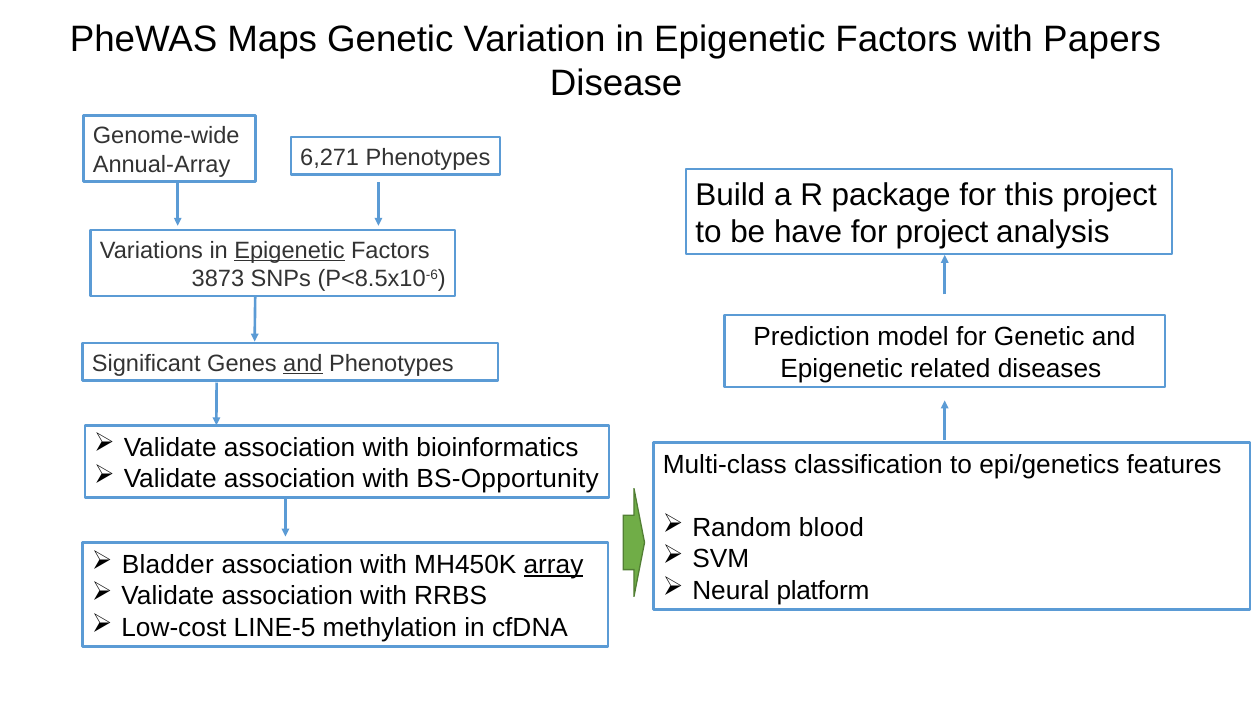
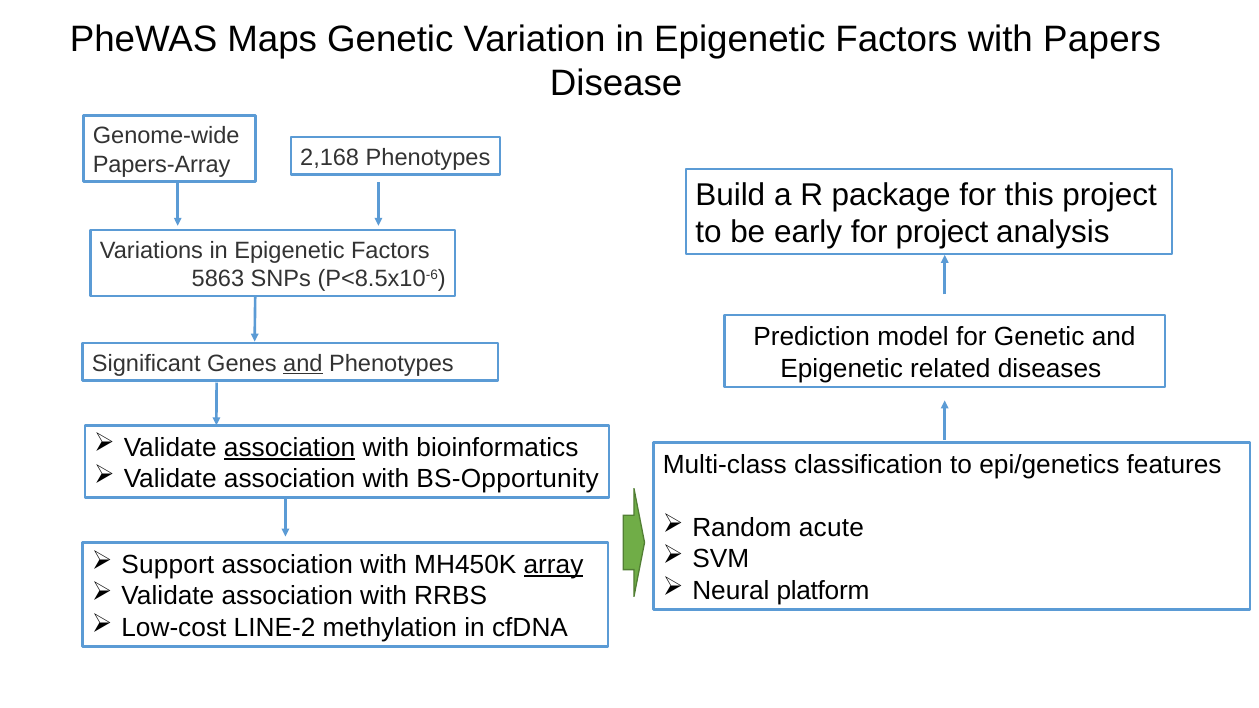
6,271: 6,271 -> 2,168 (330, 157)
Annual-Array: Annual-Array -> Papers-Array (162, 165)
have: have -> early (808, 233)
Epigenetic underline: present -> none (289, 251)
3873: 3873 -> 5863 (218, 279)
association underline: none -> present (290, 448)
blood: blood -> acute (831, 528)
Bladder: Bladder -> Support (168, 565)
LINE-5: LINE-5 -> LINE-2 (275, 628)
